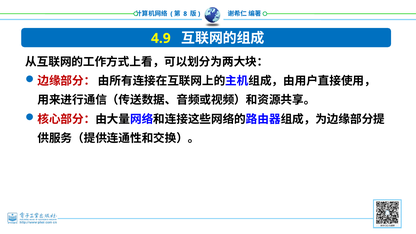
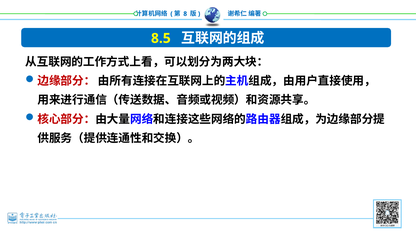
4.9: 4.9 -> 8.5 (161, 38)
